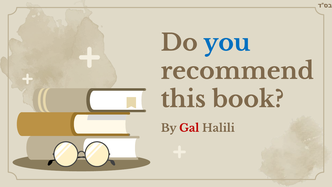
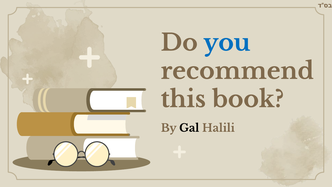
Gal colour: red -> black (189, 128)
